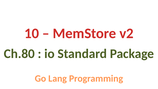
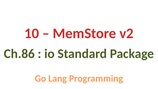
Ch.80: Ch.80 -> Ch.86 (19, 54)
